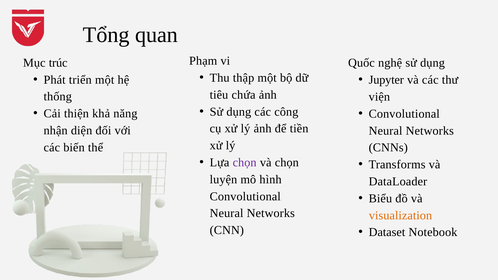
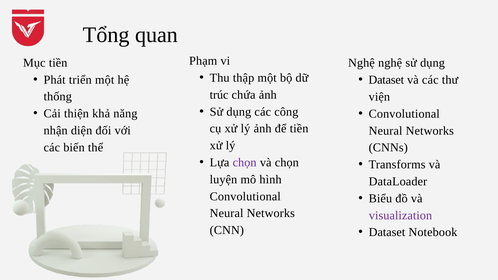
Mục trúc: trúc -> tiền (58, 63)
Quốc: Quốc -> Nghệ (361, 63)
Jupyter: Jupyter -> Dataset (386, 80)
tiêu: tiêu -> trúc (219, 95)
visualization colour: orange -> purple (400, 215)
